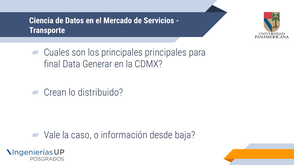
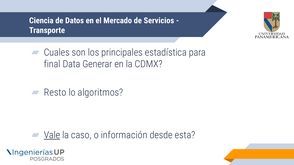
principales principales: principales -> estadística (166, 53)
Crean: Crean -> Resto (55, 93)
distribuido: distribuido -> algoritmos (100, 93)
Vale underline: none -> present (52, 135)
baja: baja -> esta (185, 135)
